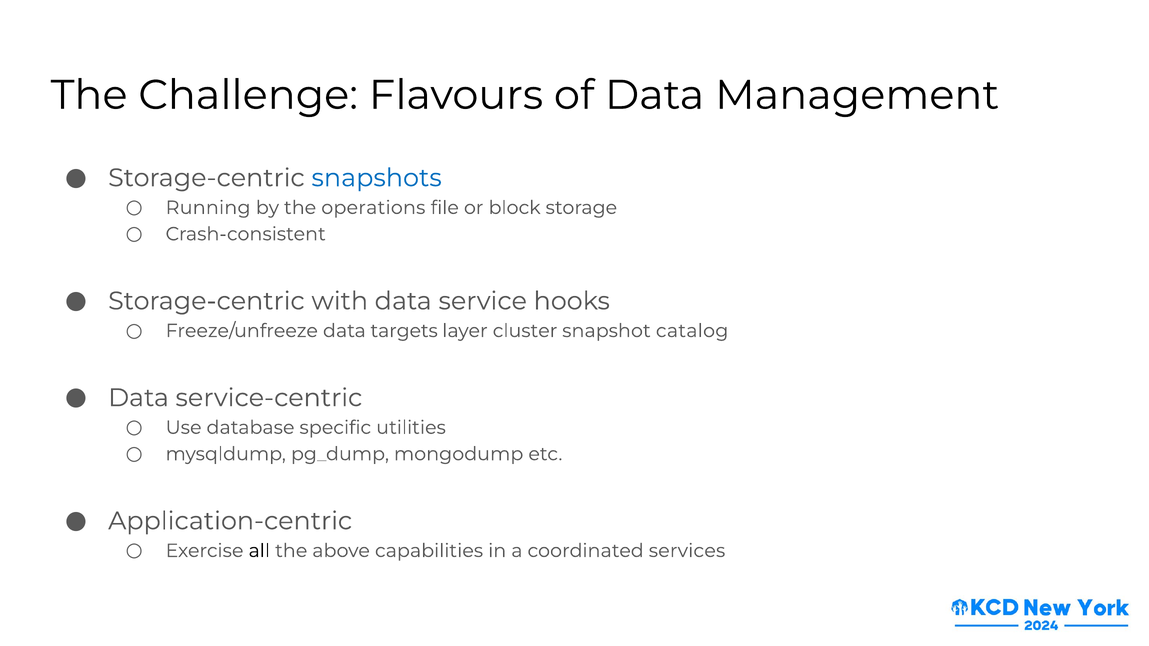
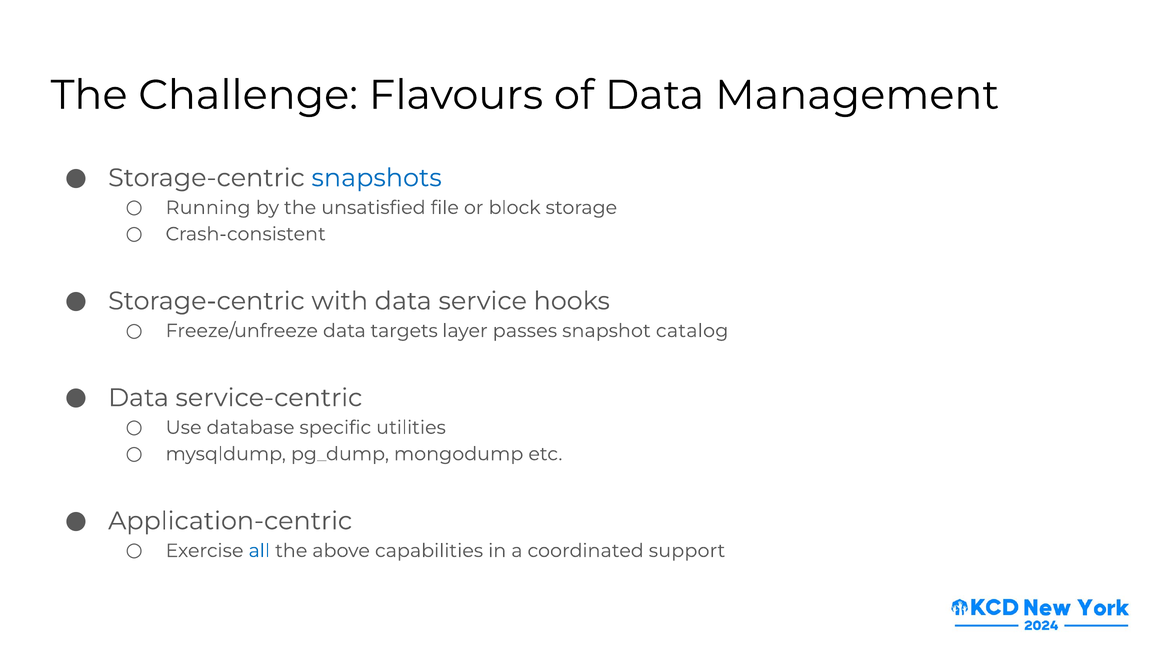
operations: operations -> unsatisfied (373, 208)
cluster: cluster -> passes (525, 331)
all colour: black -> blue (259, 551)
services: services -> support (687, 551)
